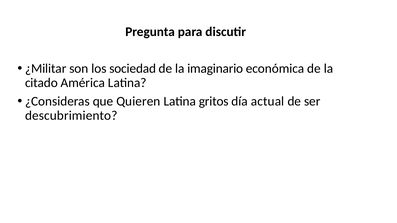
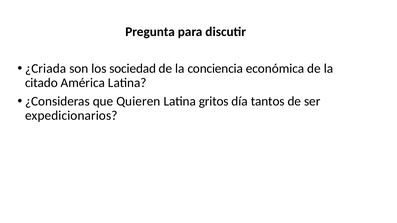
¿Militar: ¿Militar -> ¿Criada (46, 69)
imaginario: imaginario -> conciencia (215, 69)
actual: actual -> tantos (268, 101)
descubrimiento: descubrimiento -> expedicionarios (71, 116)
